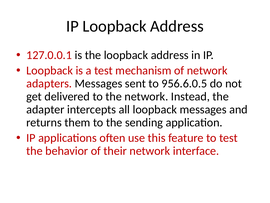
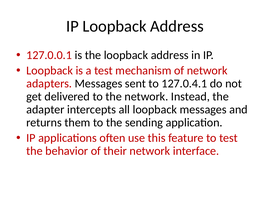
956.6.0.5: 956.6.0.5 -> 127.0.4.1 (184, 83)
